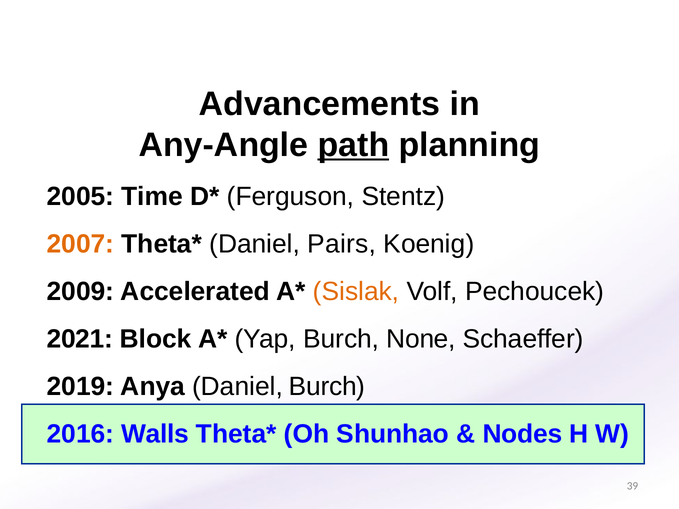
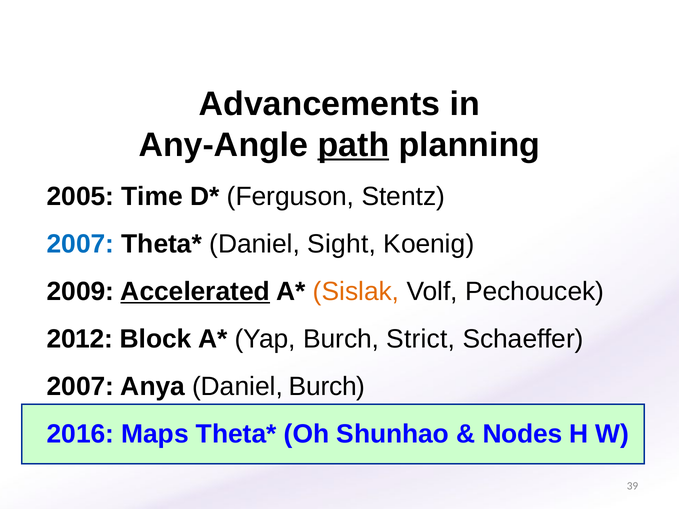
2007 colour: orange -> blue (80, 244)
Pairs: Pairs -> Sight (342, 244)
Accelerated underline: none -> present (195, 292)
2021: 2021 -> 2012 (80, 339)
None: None -> Strict (421, 339)
2019: 2019 -> 2007 (80, 387)
Walls: Walls -> Maps (155, 434)
